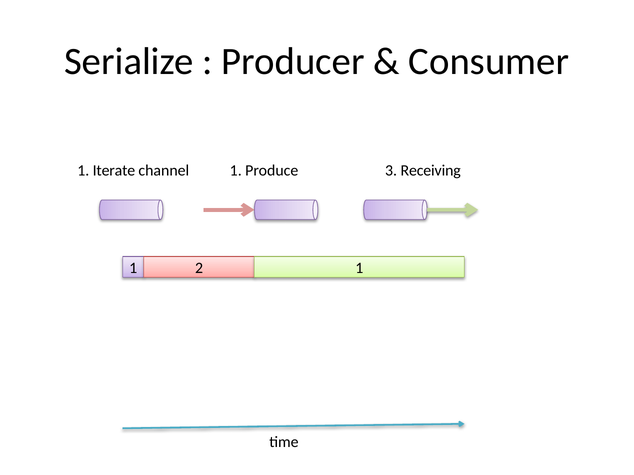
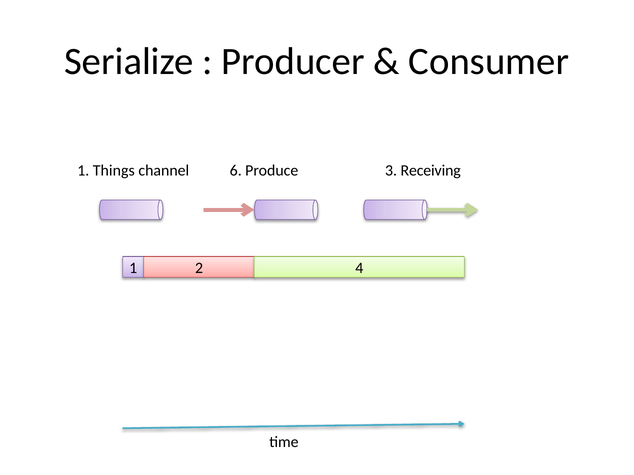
Iterate: Iterate -> Things (114, 171)
channel 1: 1 -> 6 (236, 171)
2 1: 1 -> 4 (359, 268)
